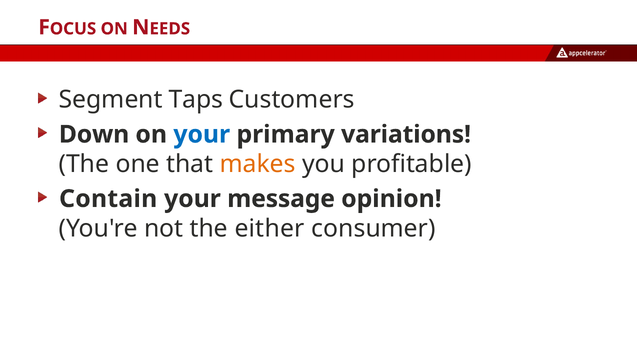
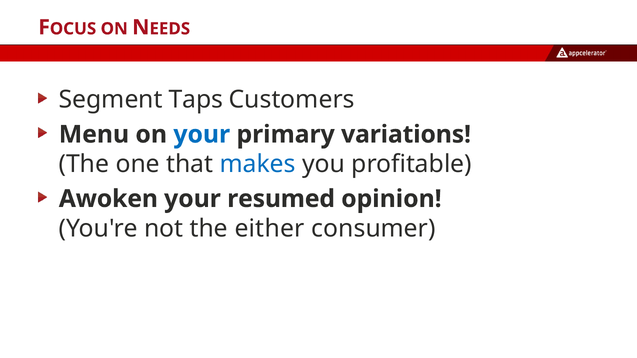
Down: Down -> Menu (94, 135)
makes colour: orange -> blue (258, 164)
Contain: Contain -> Awoken (108, 199)
message: message -> resumed (281, 199)
